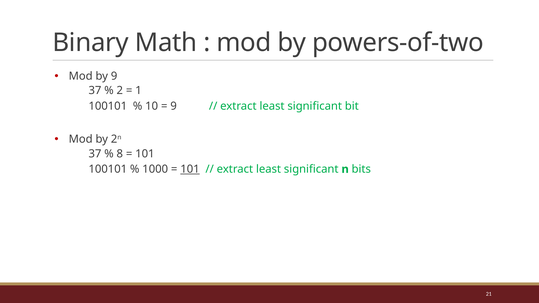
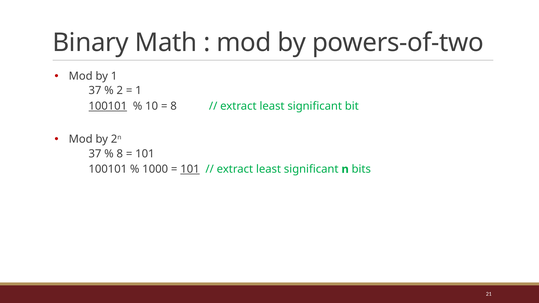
by 9: 9 -> 1 (114, 76)
100101 underline: none -> present (108, 106)
9: 9 -> 8 (174, 106)
